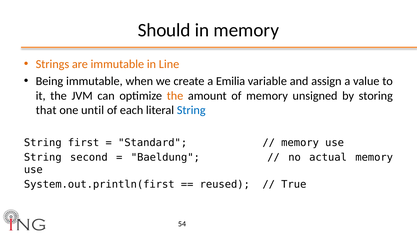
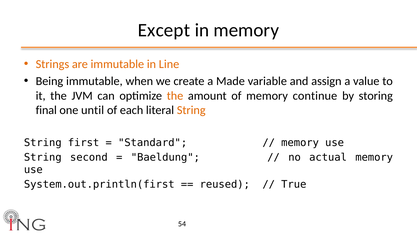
Should: Should -> Except (164, 30)
Emilia: Emilia -> Made (230, 81)
unsigned: unsigned -> continue (315, 96)
that: that -> final (46, 111)
String colour: blue -> orange (191, 111)
